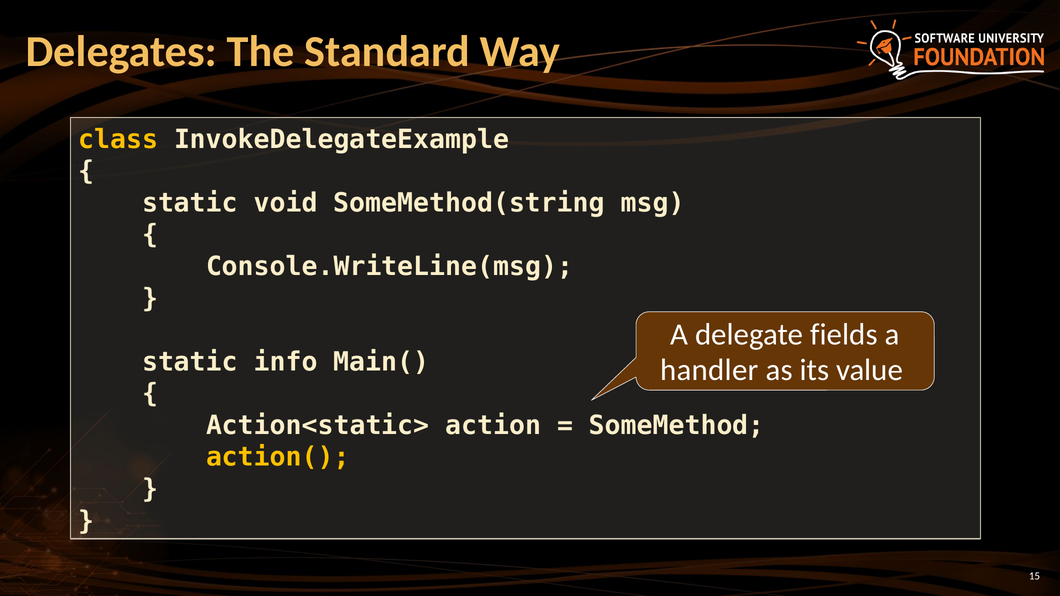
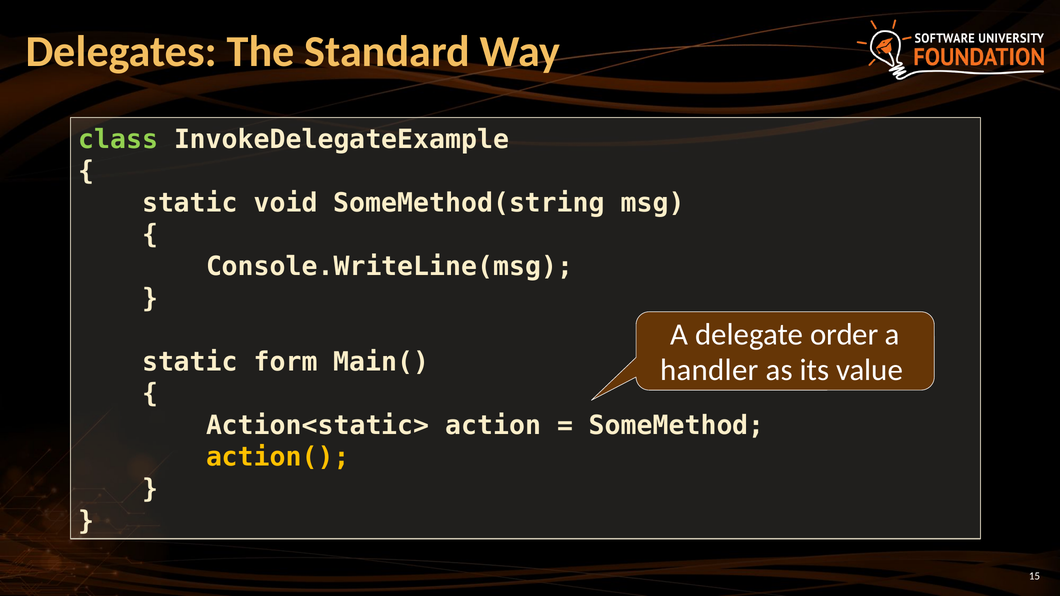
class colour: yellow -> light green (118, 139)
fields: fields -> order (844, 335)
info: info -> form (286, 362)
